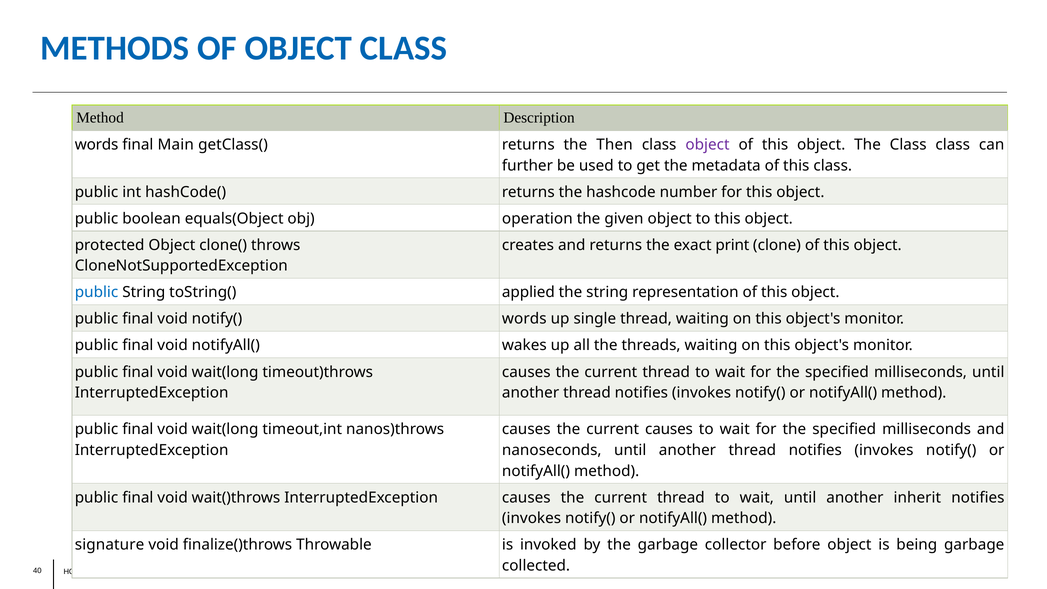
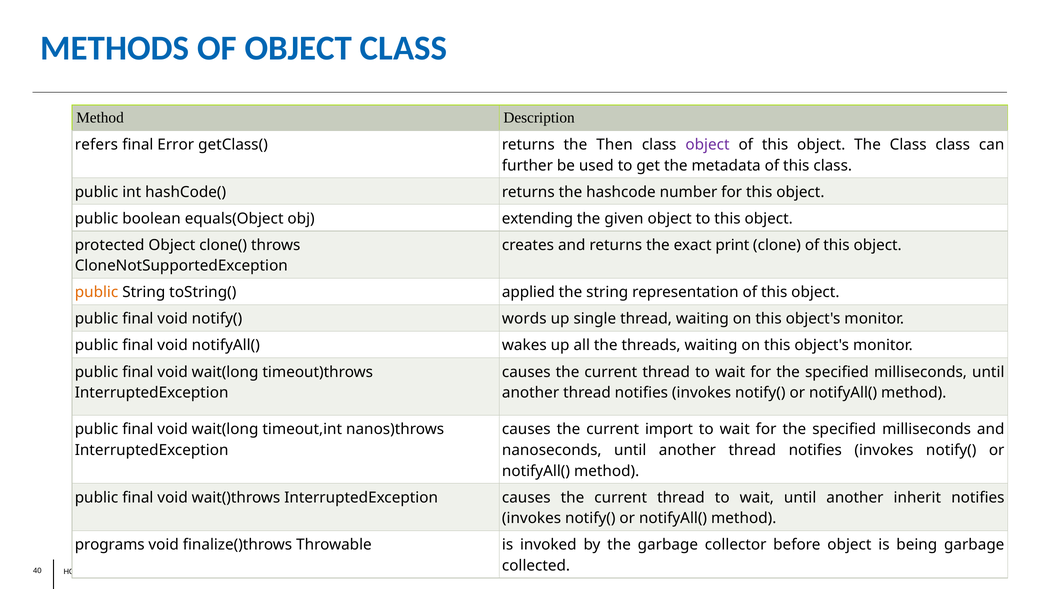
words: words -> refers (96, 145)
Main: Main -> Error (176, 145)
operation: operation -> extending (537, 219)
public colour: blue -> orange (97, 292)
current causes: causes -> import (669, 429)
signature: signature -> programs (110, 545)
